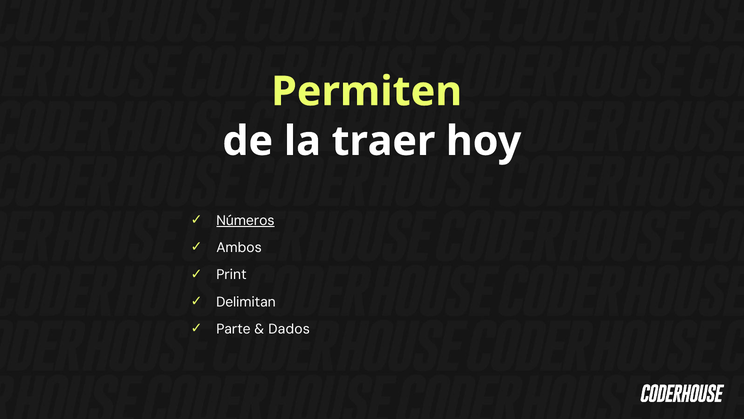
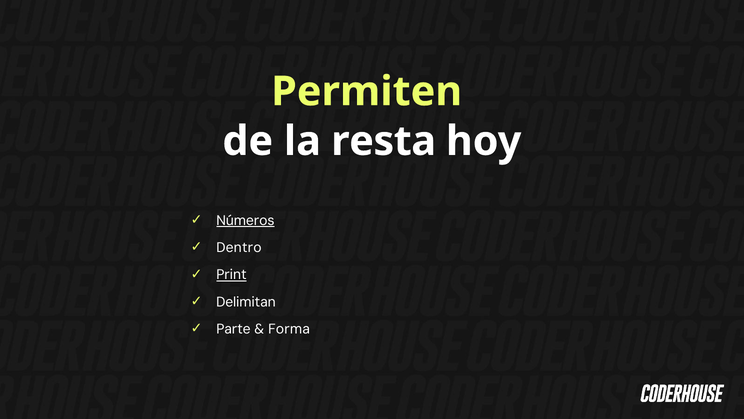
traer: traer -> resta (384, 141)
Ambos: Ambos -> Dentro (239, 247)
Print underline: none -> present (231, 275)
Dados: Dados -> Forma (289, 329)
